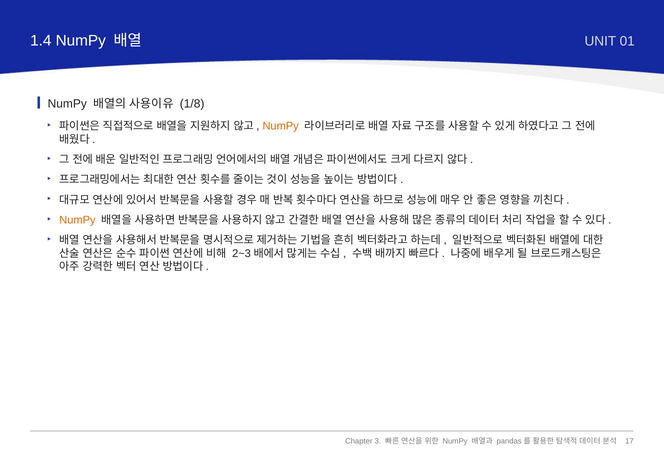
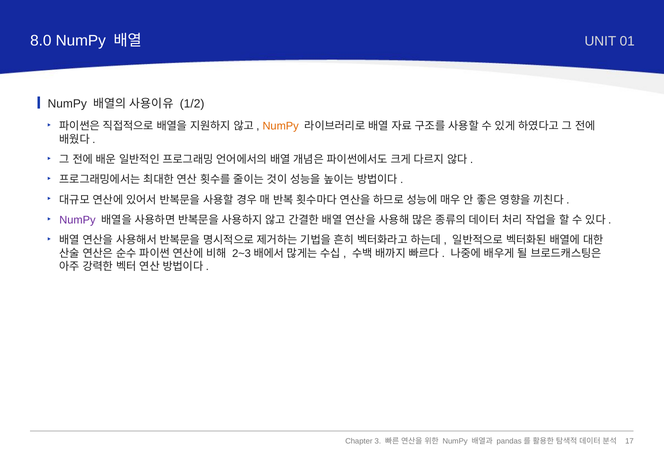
1.4: 1.4 -> 8.0 (41, 40)
1/8: 1/8 -> 1/2 (192, 104)
NumPy colour: orange -> purple (77, 220)
